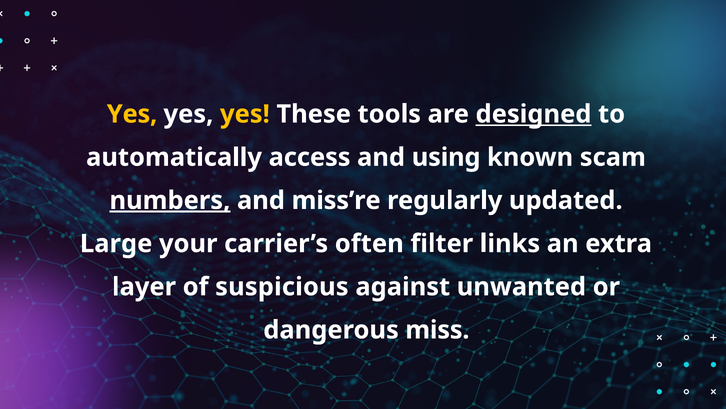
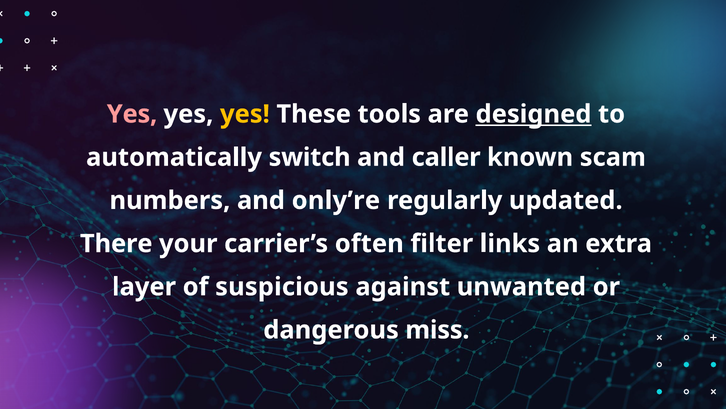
Yes colour: yellow -> pink (132, 114)
access: access -> switch (310, 157)
using: using -> caller (446, 157)
numbers underline: present -> none (170, 200)
miss’re: miss’re -> only’re (336, 200)
Large: Large -> There (116, 243)
